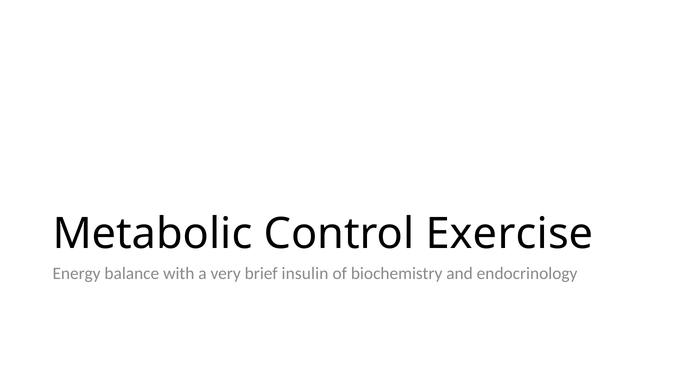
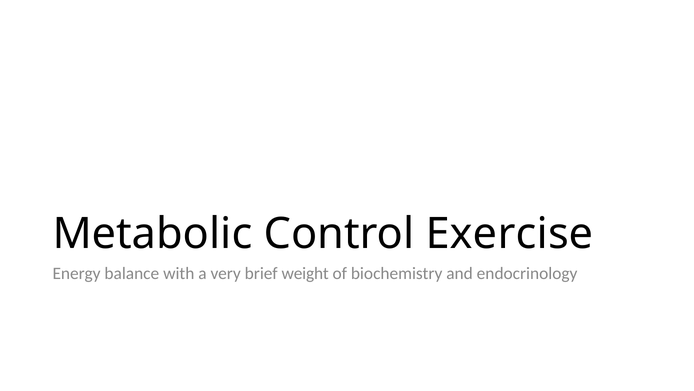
insulin: insulin -> weight (305, 273)
